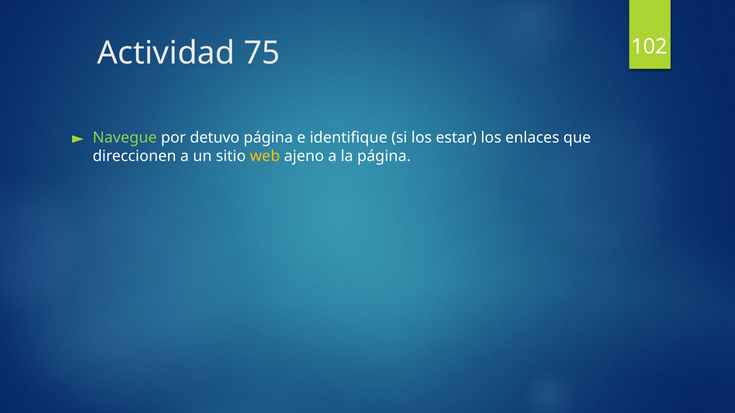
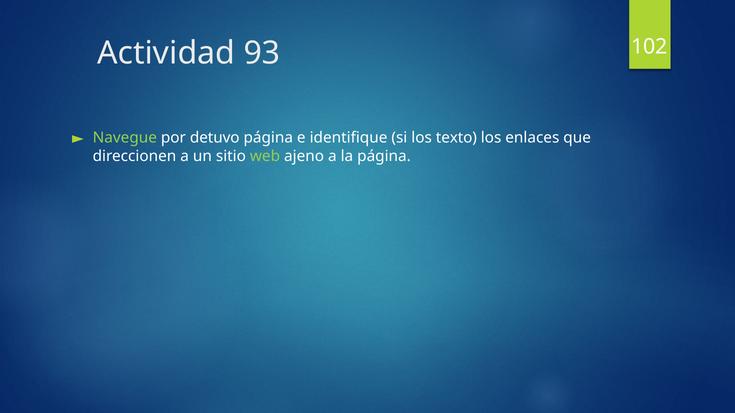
75: 75 -> 93 (262, 53)
estar: estar -> texto (456, 138)
web colour: yellow -> light green (265, 156)
